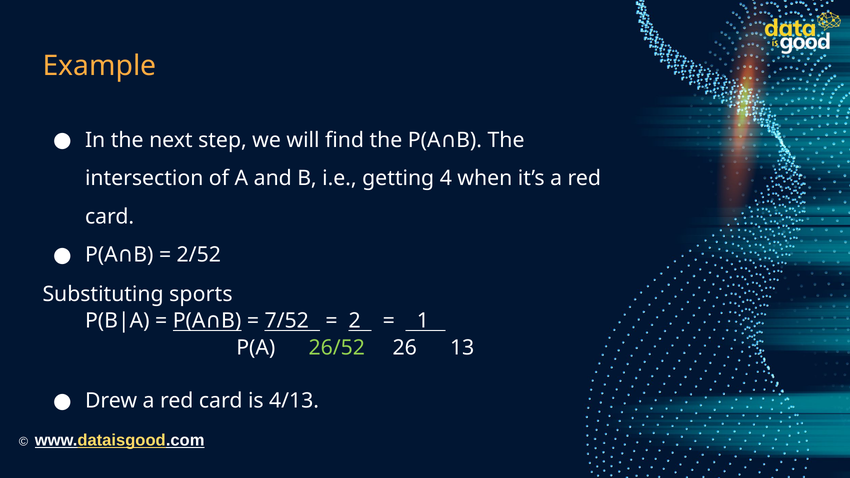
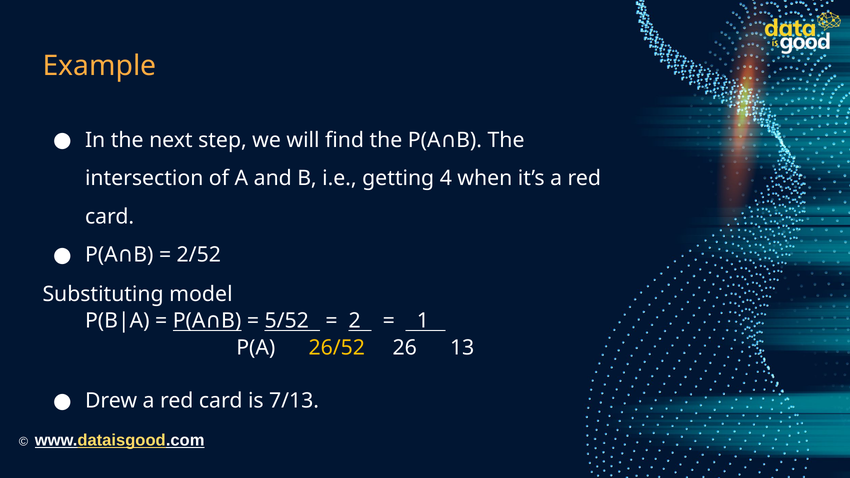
sports: sports -> model (201, 294)
7/52: 7/52 -> 5/52 (287, 321)
26/52 colour: light green -> yellow (337, 348)
4/13: 4/13 -> 7/13 (294, 401)
